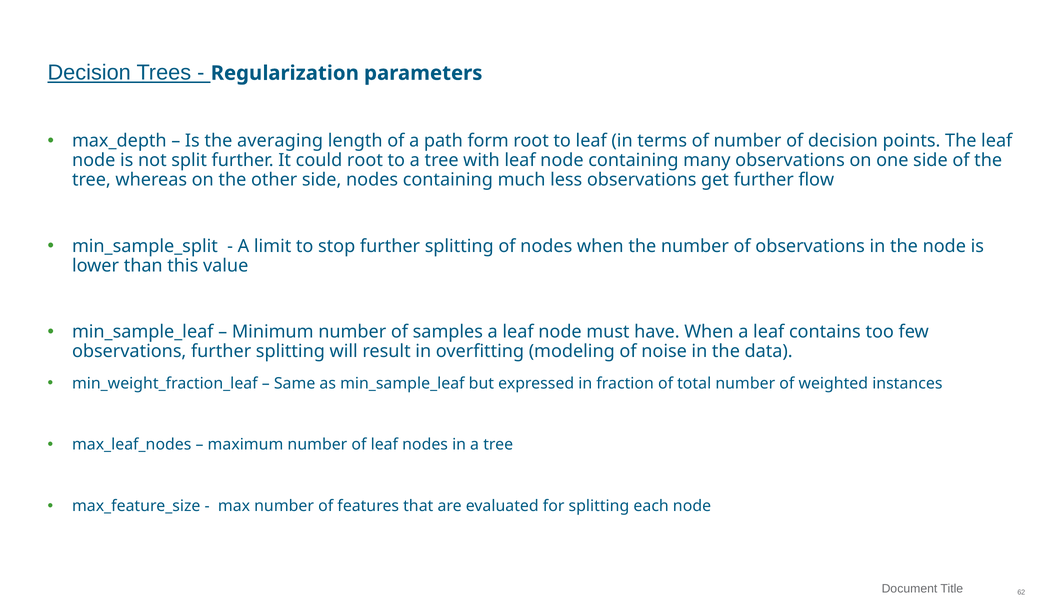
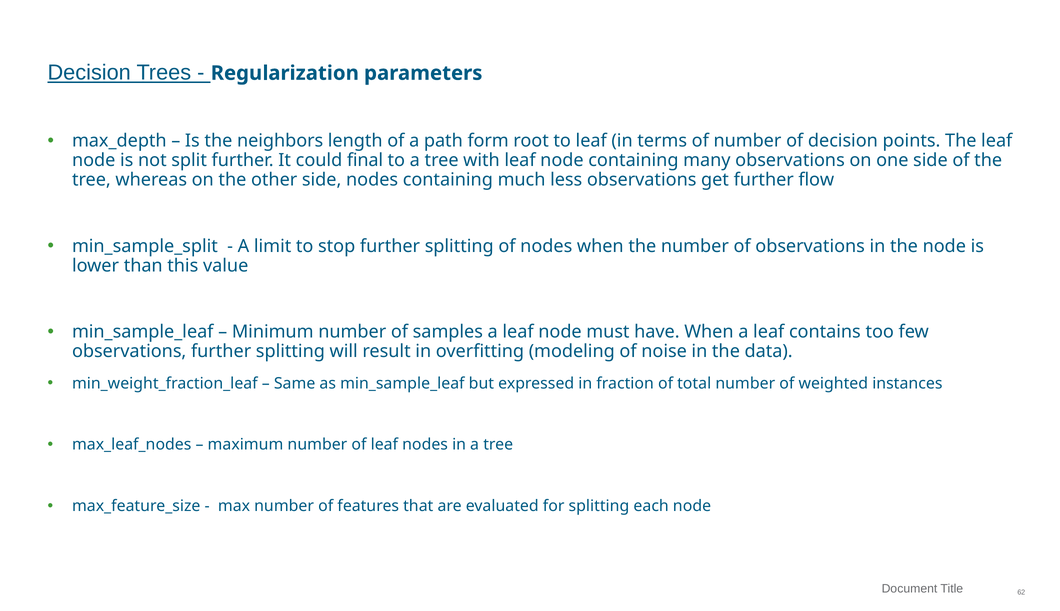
averaging: averaging -> neighbors (280, 141)
could root: root -> final (365, 161)
